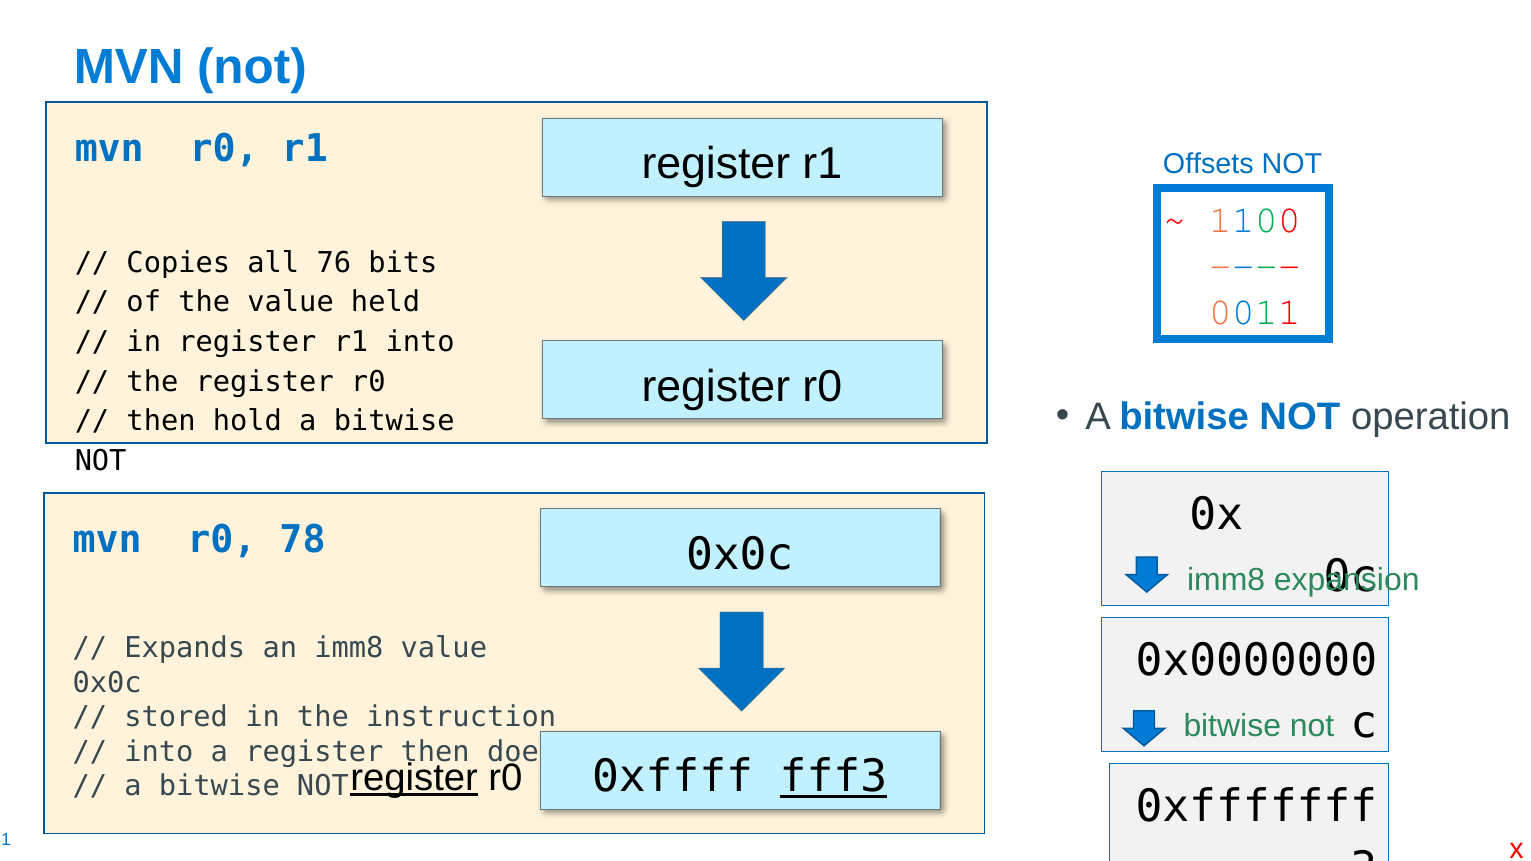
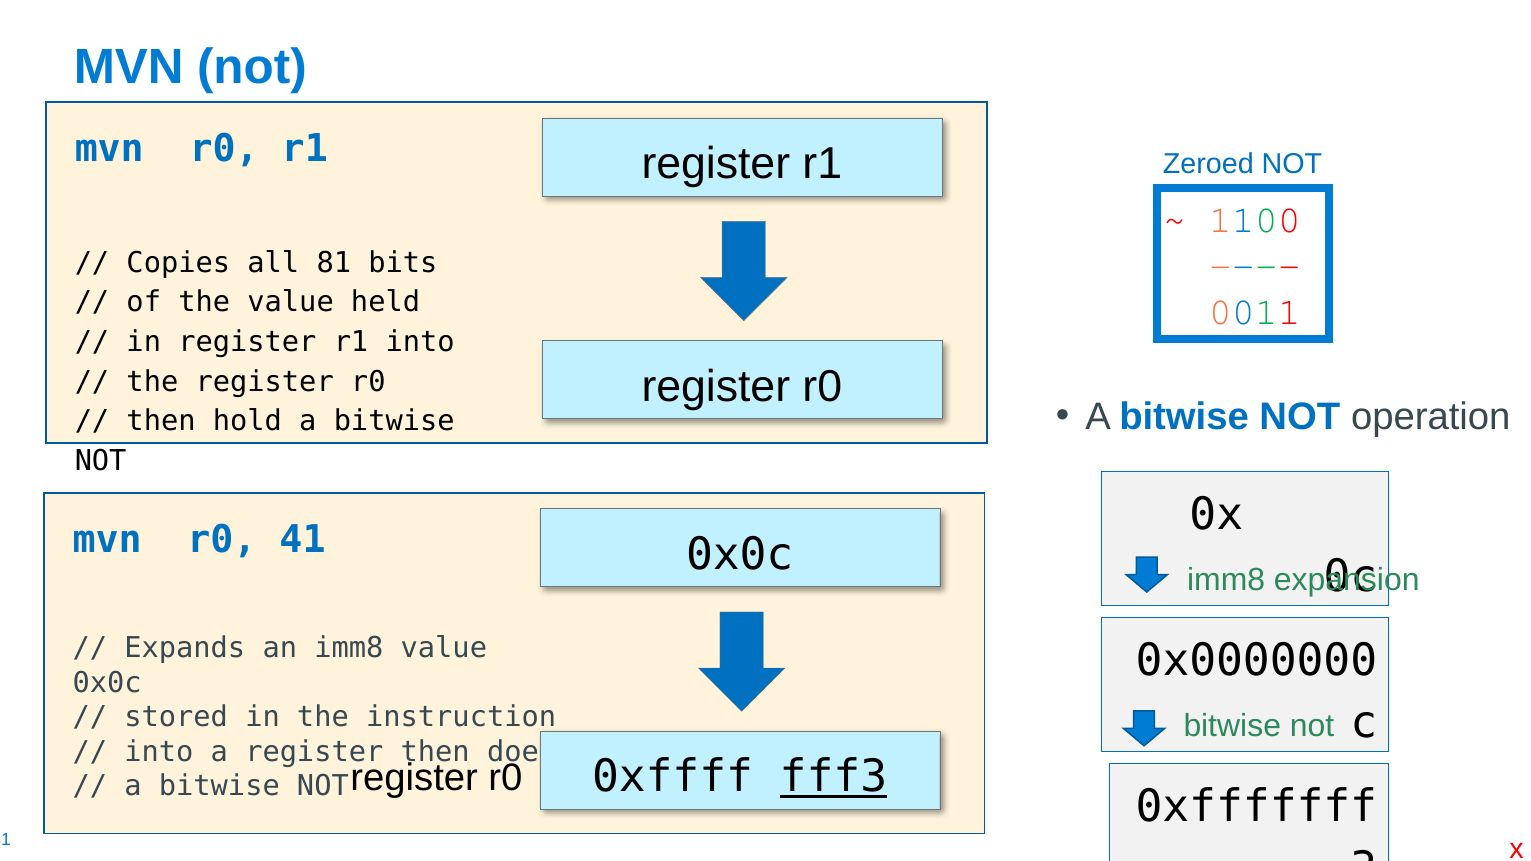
Offsets: Offsets -> Zeroed (1208, 164)
all 76: 76 -> 81 (334, 263)
78: 78 -> 41 (303, 540)
register underline: present -> none (414, 778)
